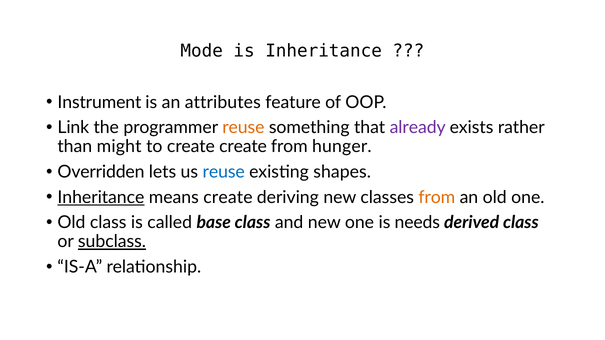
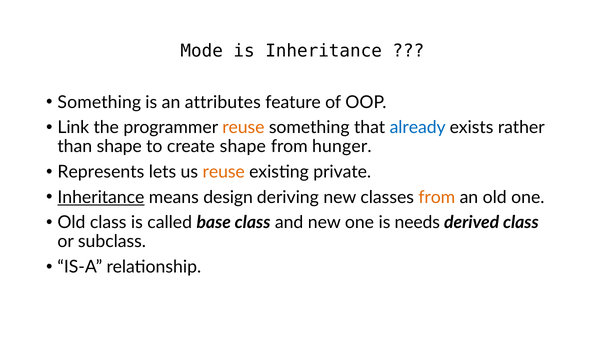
Instrument: Instrument -> Something (99, 102)
already colour: purple -> blue (418, 128)
than might: might -> shape (119, 147)
create create: create -> shape (243, 147)
Overridden: Overridden -> Represents (101, 172)
reuse colour: blue -> orange (224, 172)
shapes: shapes -> private (342, 172)
means create: create -> design (228, 197)
subclass underline: present -> none (112, 242)
